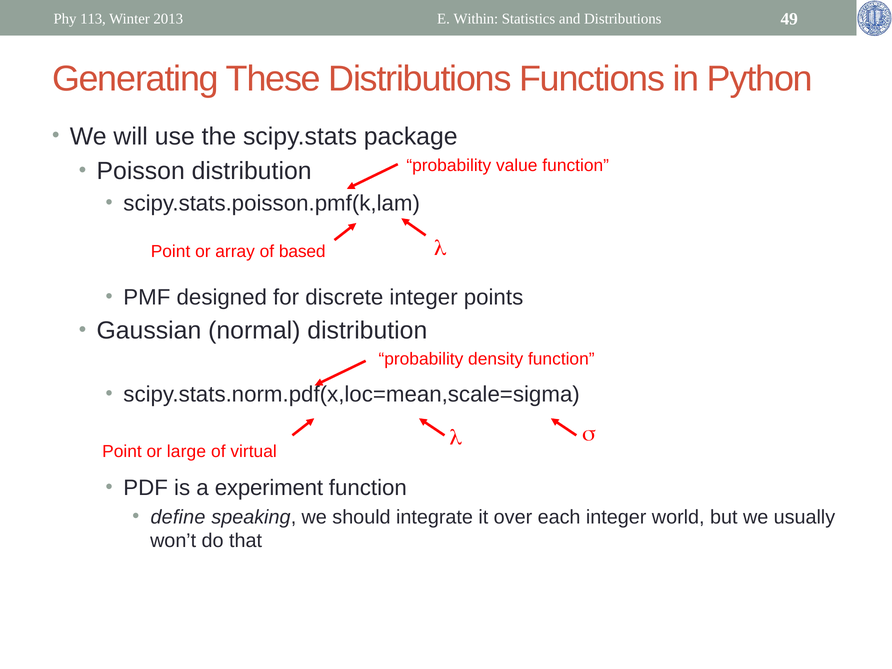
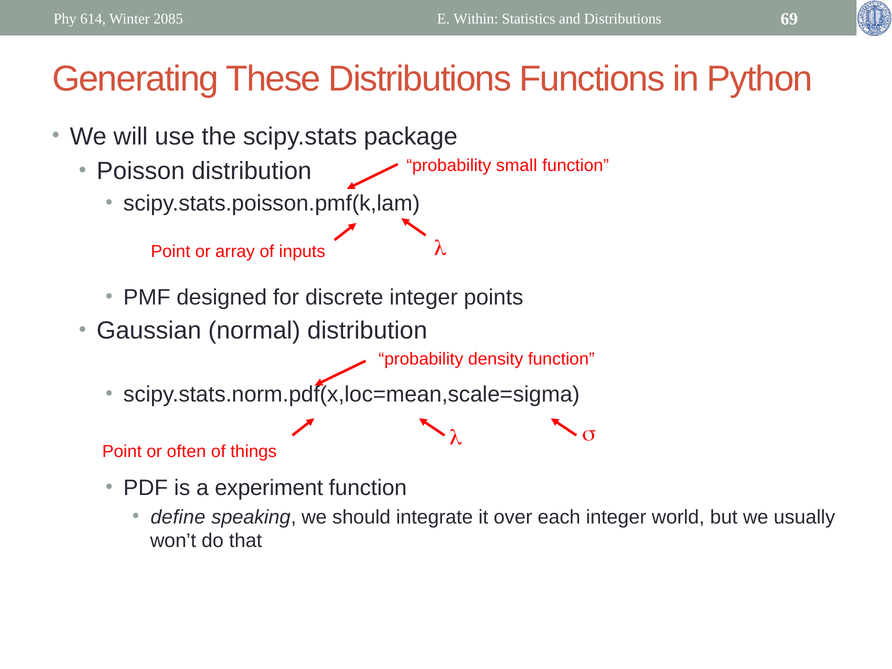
113: 113 -> 614 (93, 19)
2013: 2013 -> 2085 (168, 19)
49: 49 -> 69 (789, 19)
value: value -> small (517, 165)
based: based -> inputs (302, 251)
large: large -> often (186, 451)
virtual: virtual -> things (254, 451)
